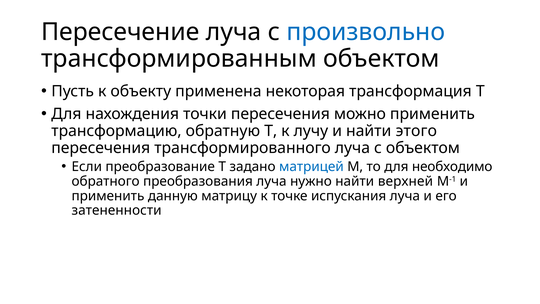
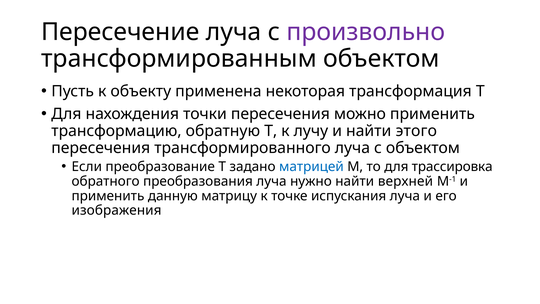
произвольно colour: blue -> purple (366, 32)
необходимо: необходимо -> трассировка (452, 167)
затененности: затененности -> изображения (117, 210)
